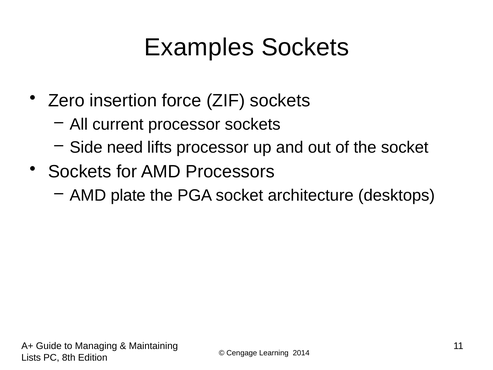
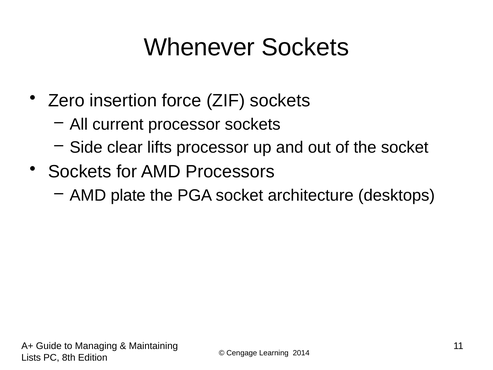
Examples: Examples -> Whenever (199, 47)
need: need -> clear (125, 147)
